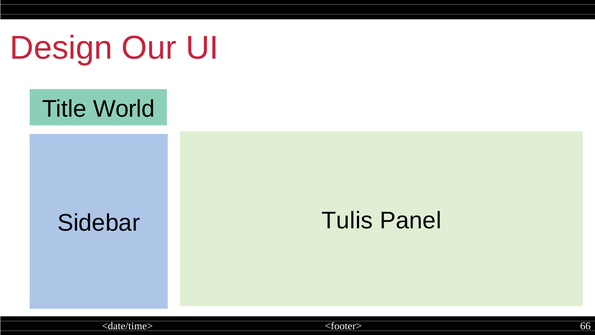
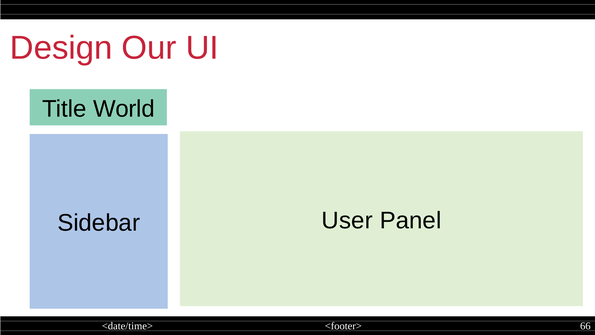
Tulis: Tulis -> User (347, 220)
